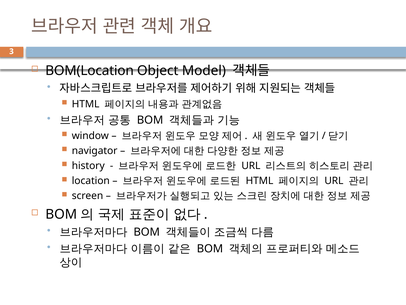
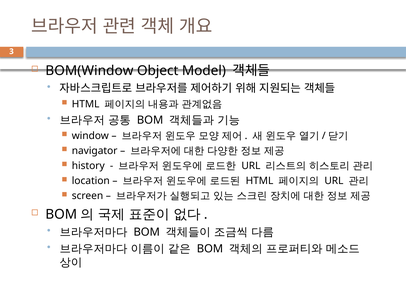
BOM(Location: BOM(Location -> BOM(Window (89, 71)
